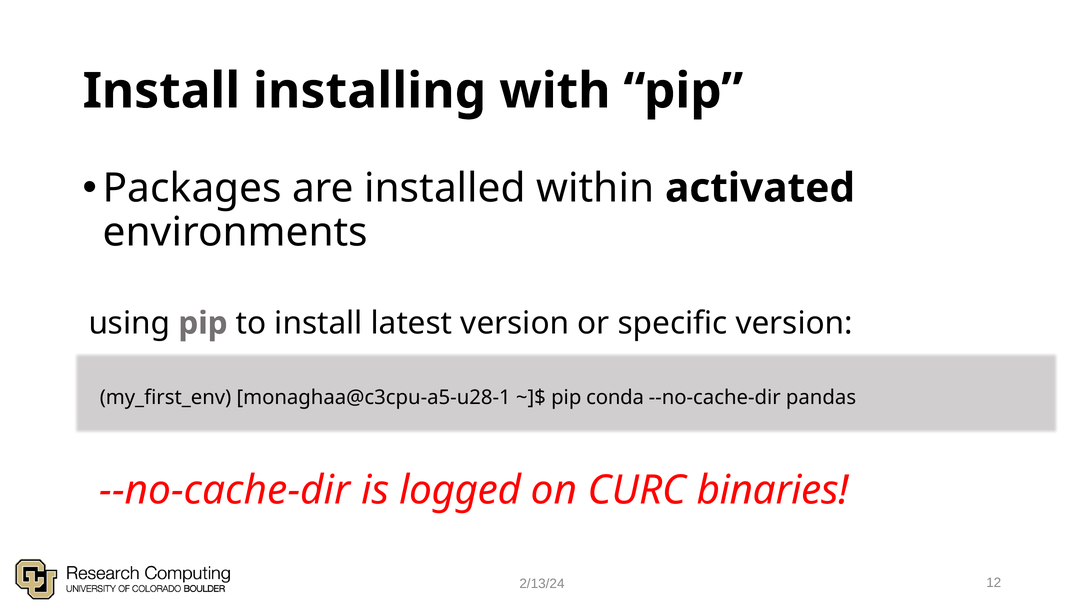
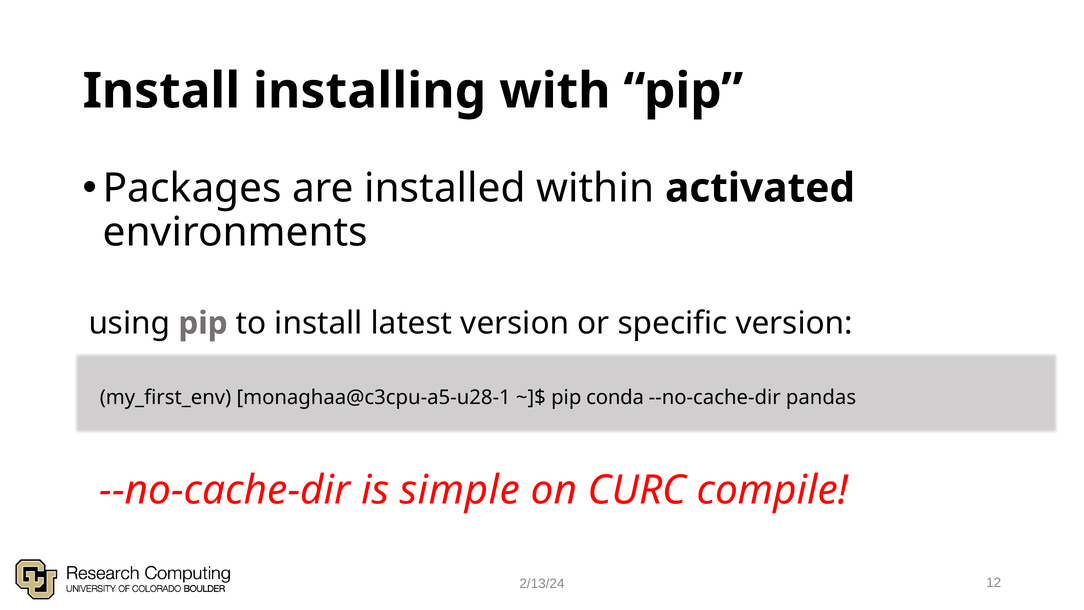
logged: logged -> simple (460, 490)
binaries: binaries -> compile (773, 490)
